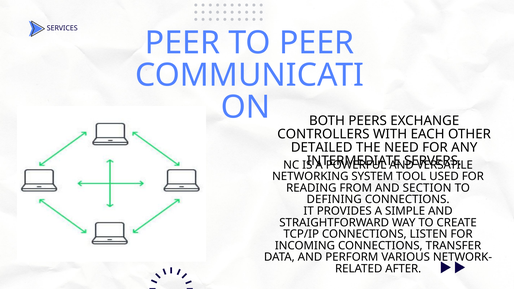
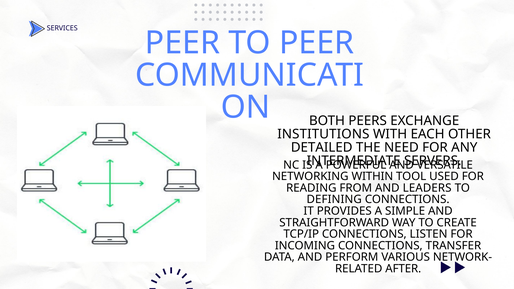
CONTROLLERS: CONTROLLERS -> INSTITUTIONS (323, 134)
SYSTEM: SYSTEM -> WITHIN (372, 177)
SECTION: SECTION -> LEADERS (427, 188)
